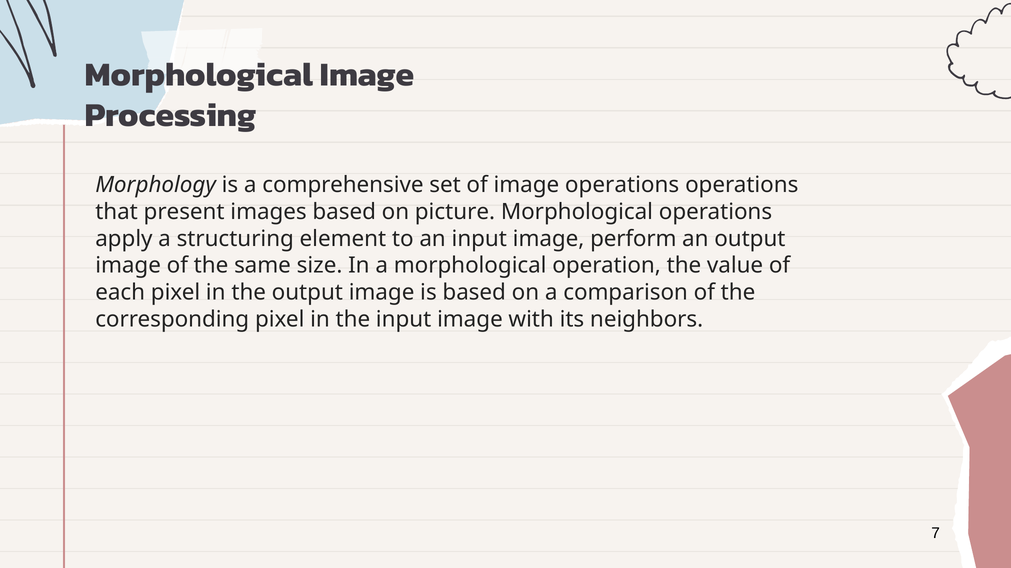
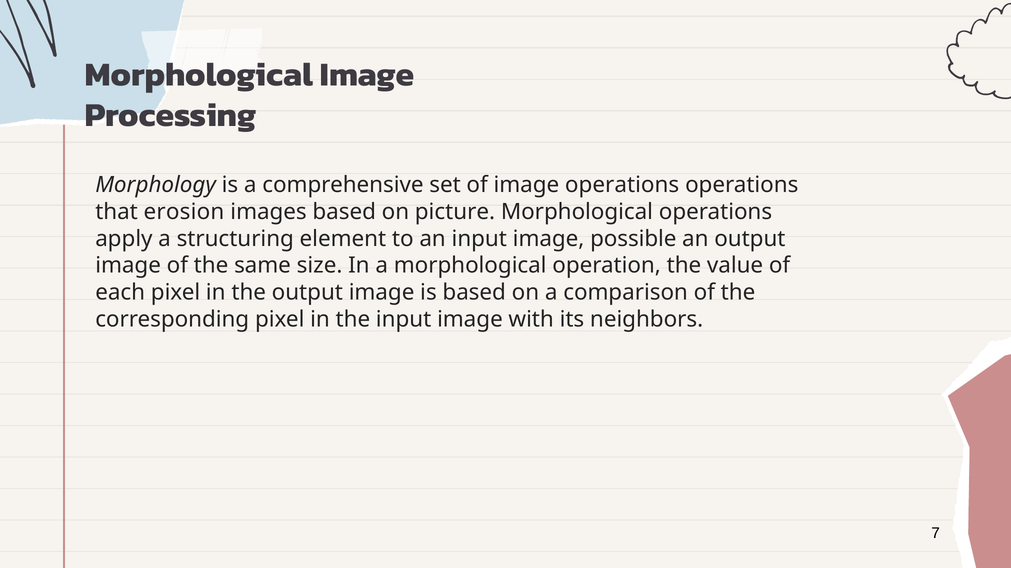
present: present -> erosion (184, 212)
perform: perform -> possible (633, 239)
